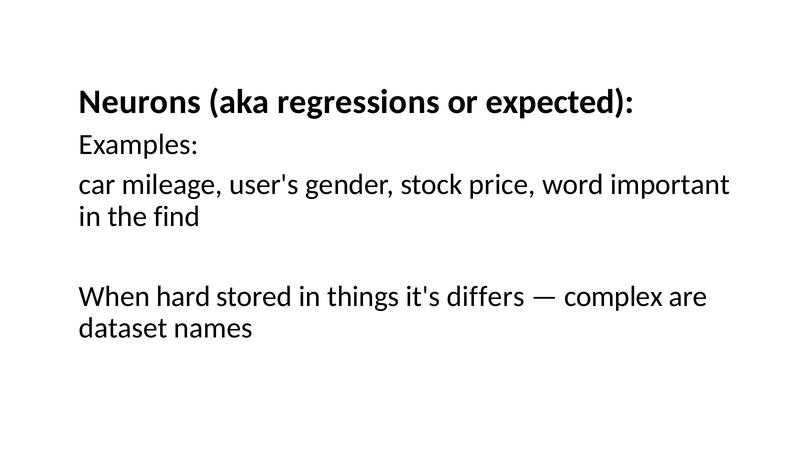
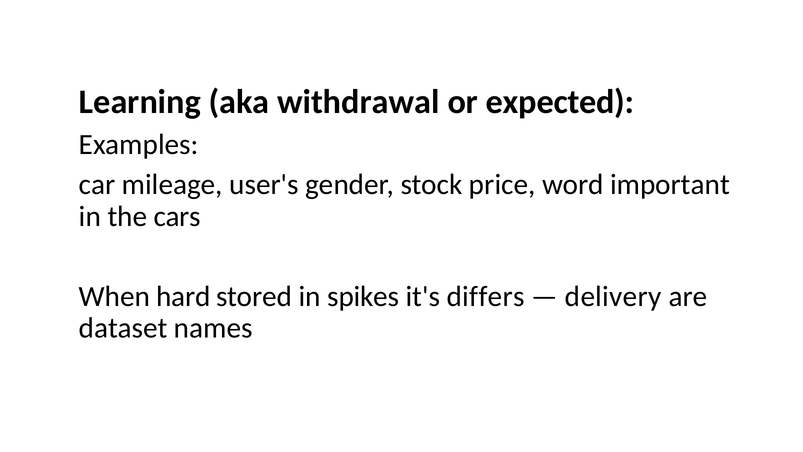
Neurons: Neurons -> Learning (140, 102)
regressions: regressions -> withdrawal (358, 102)
find: find -> cars (177, 216)
things: things -> spikes (363, 296)
complex: complex -> delivery (613, 296)
